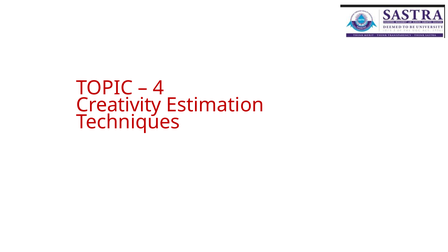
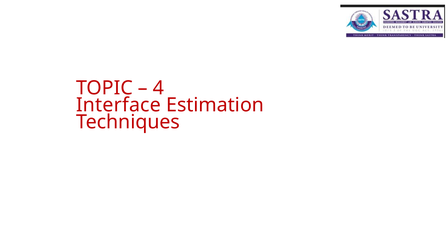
Creativity: Creativity -> Interface (119, 105)
